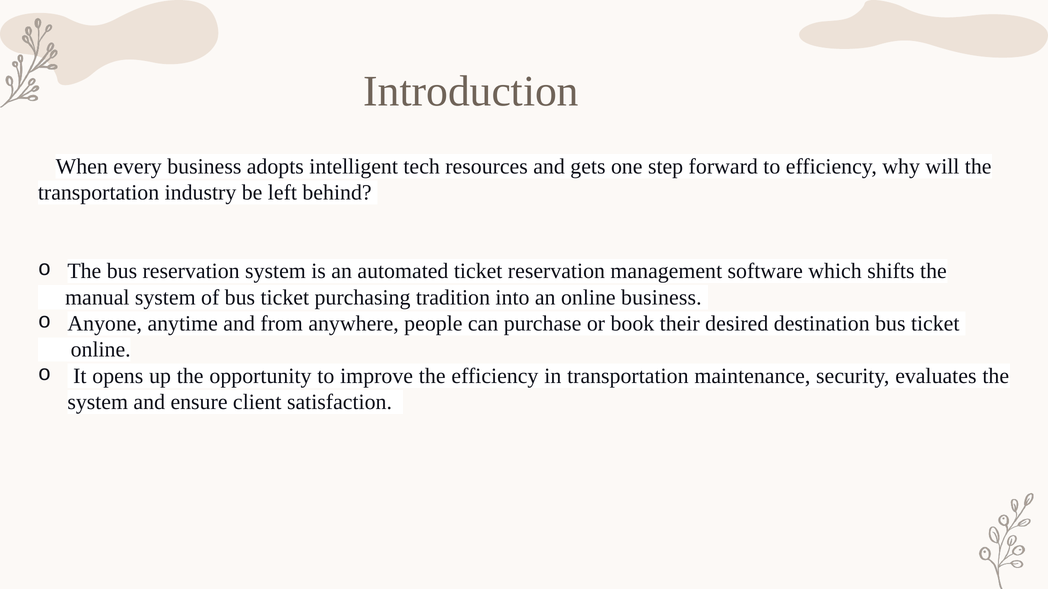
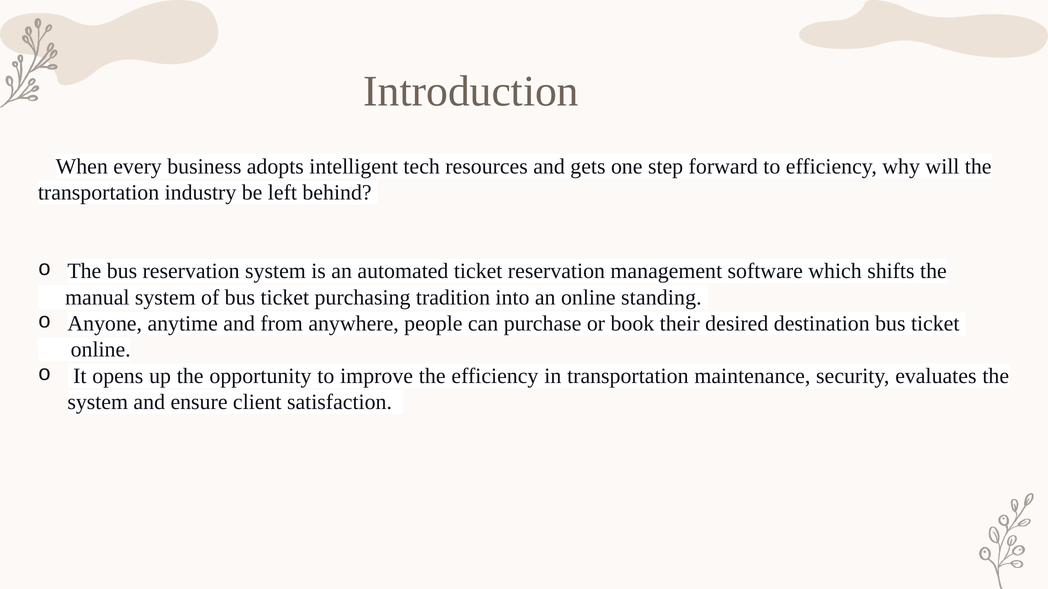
online business: business -> standing (661, 298)
